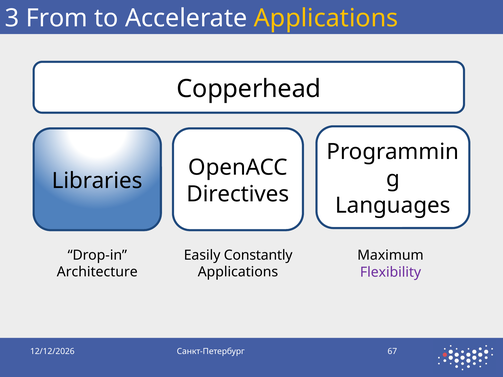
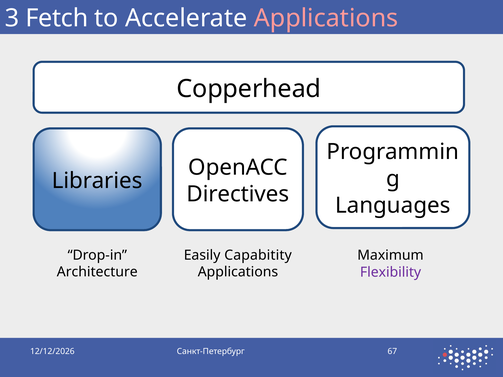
From: From -> Fetch (57, 18)
Applications colour: yellow -> pink (326, 18)
Constantly: Constantly -> Capabitity (258, 255)
